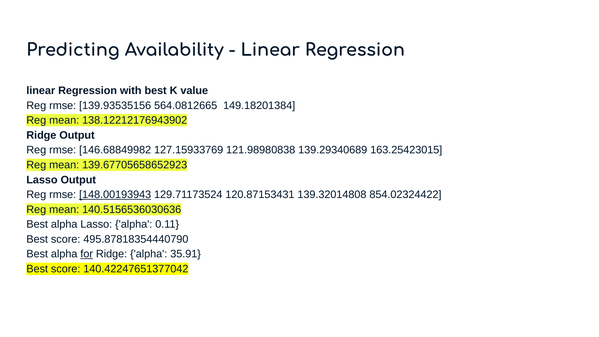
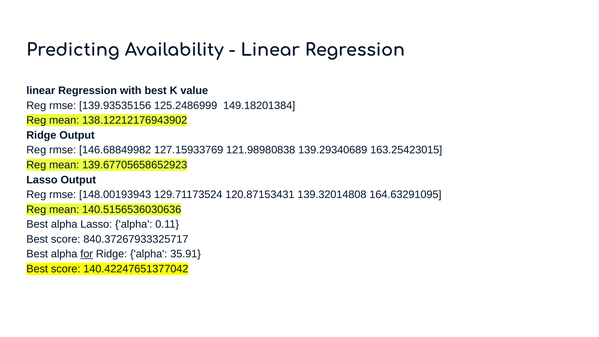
564.0812665: 564.0812665 -> 125.2486999 (186, 105)
148.00193943 underline: present -> none (115, 195)
854.02324422: 854.02324422 -> 164.63291095 (405, 195)
495.87818354440790: 495.87818354440790 -> 840.37267933325717 (136, 239)
